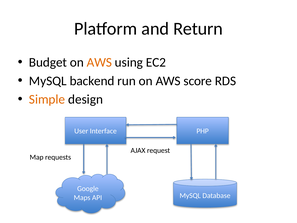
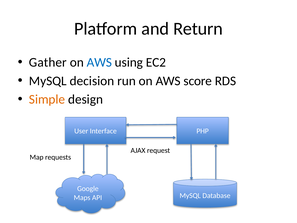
Budget: Budget -> Gather (48, 62)
AWS colour: orange -> blue (99, 62)
backend: backend -> decision (92, 81)
